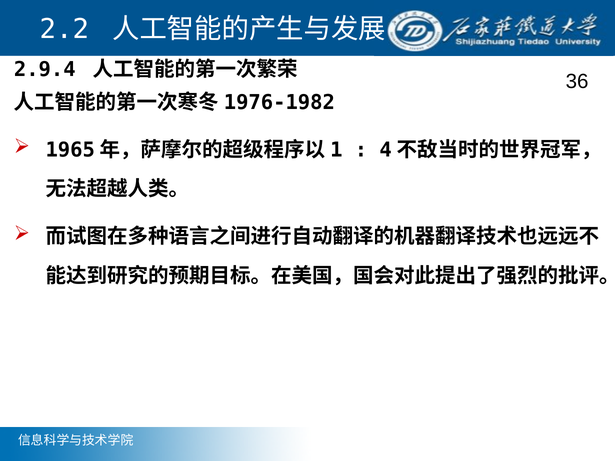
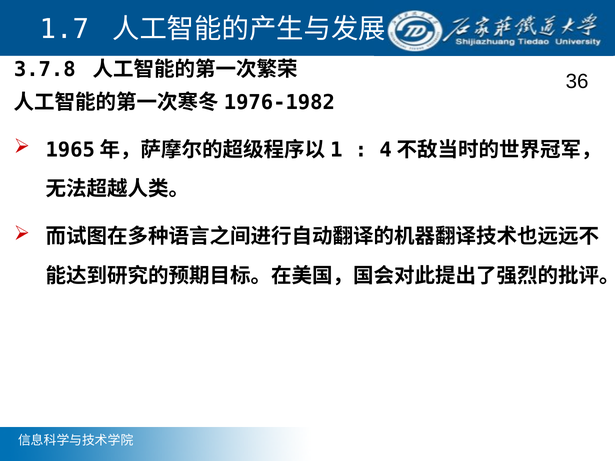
2.2: 2.2 -> 1.7 (65, 29)
2.9.4: 2.9.4 -> 3.7.8 (45, 70)
